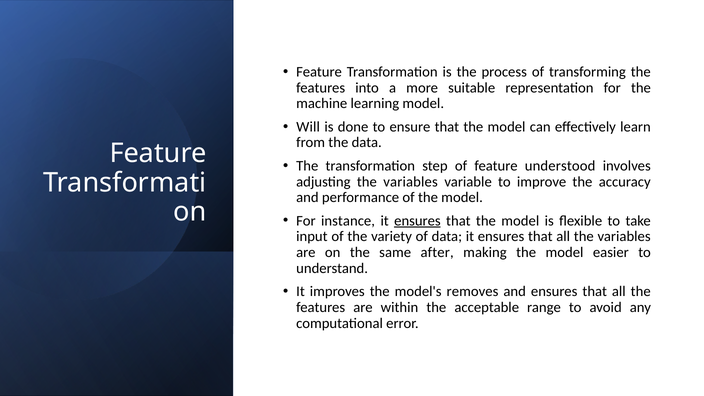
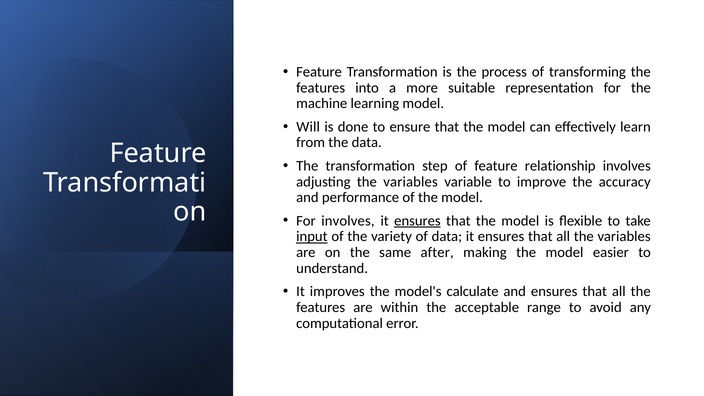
understood: understood -> relationship (560, 166)
For instance: instance -> involves (348, 221)
input underline: none -> present (312, 237)
removes: removes -> calculate (473, 292)
